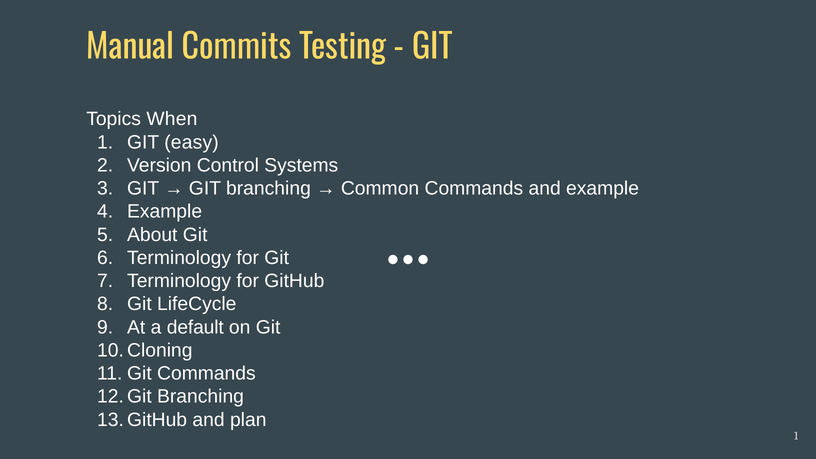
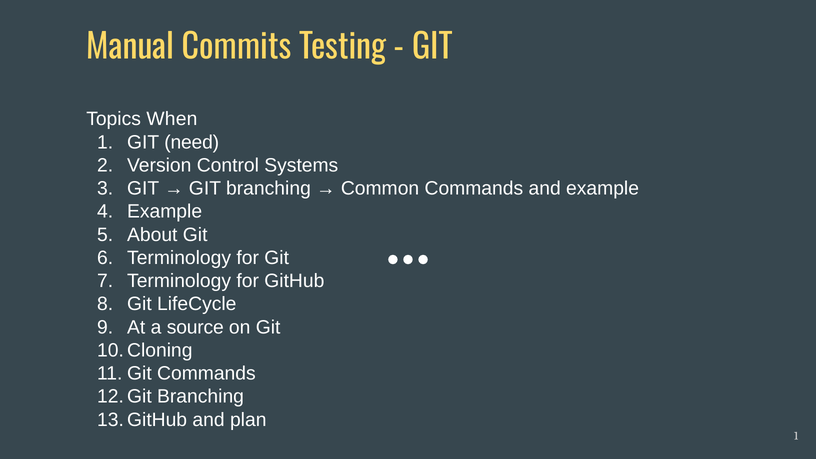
easy: easy -> need (192, 142)
default: default -> source (195, 327)
